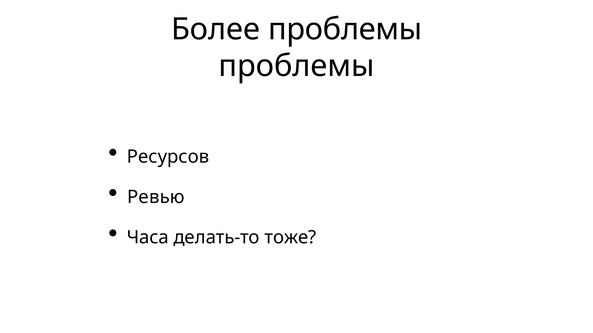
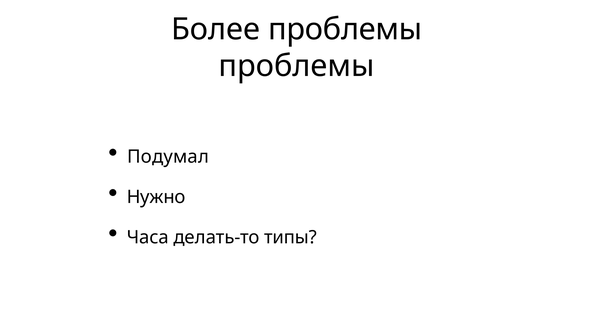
Ресурсов: Ресурсов -> Подумал (168, 157)
Ревью: Ревью -> Нужно (156, 197)
тоже: тоже -> типы (290, 238)
